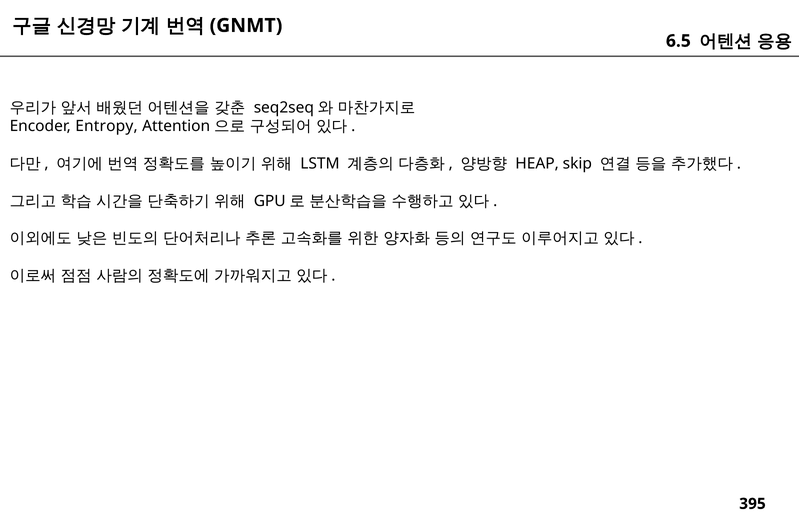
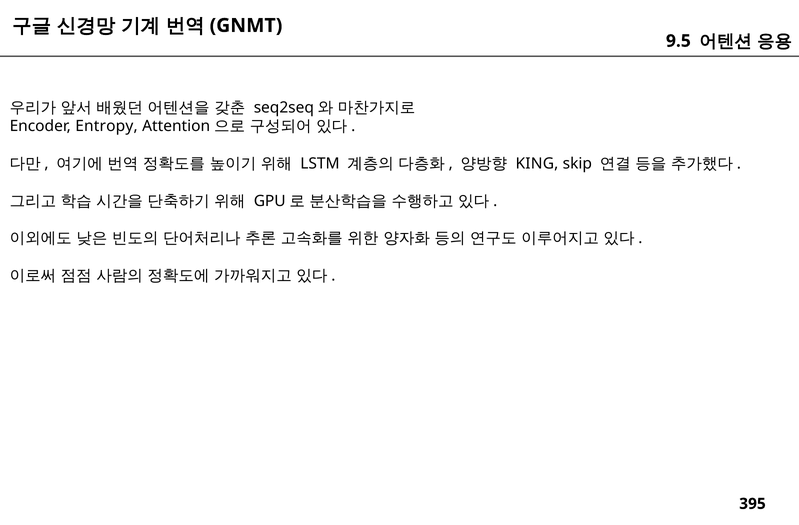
6.5: 6.5 -> 9.5 (678, 41)
HEAP: HEAP -> KING (537, 164)
